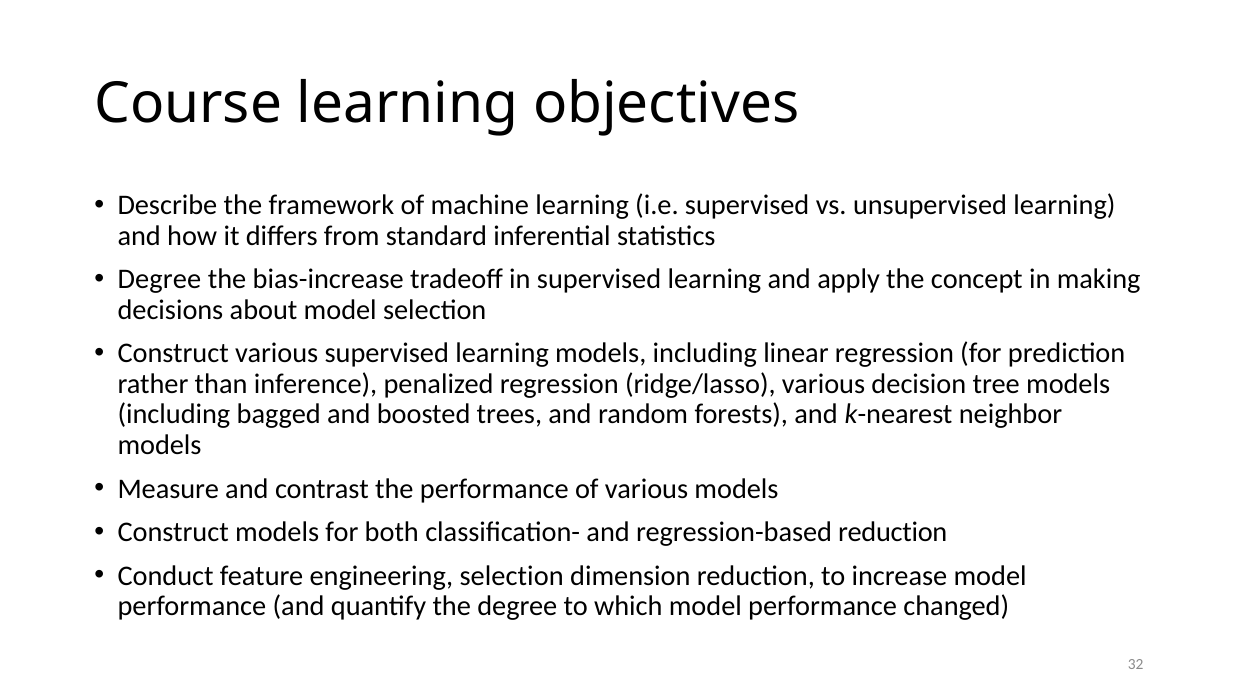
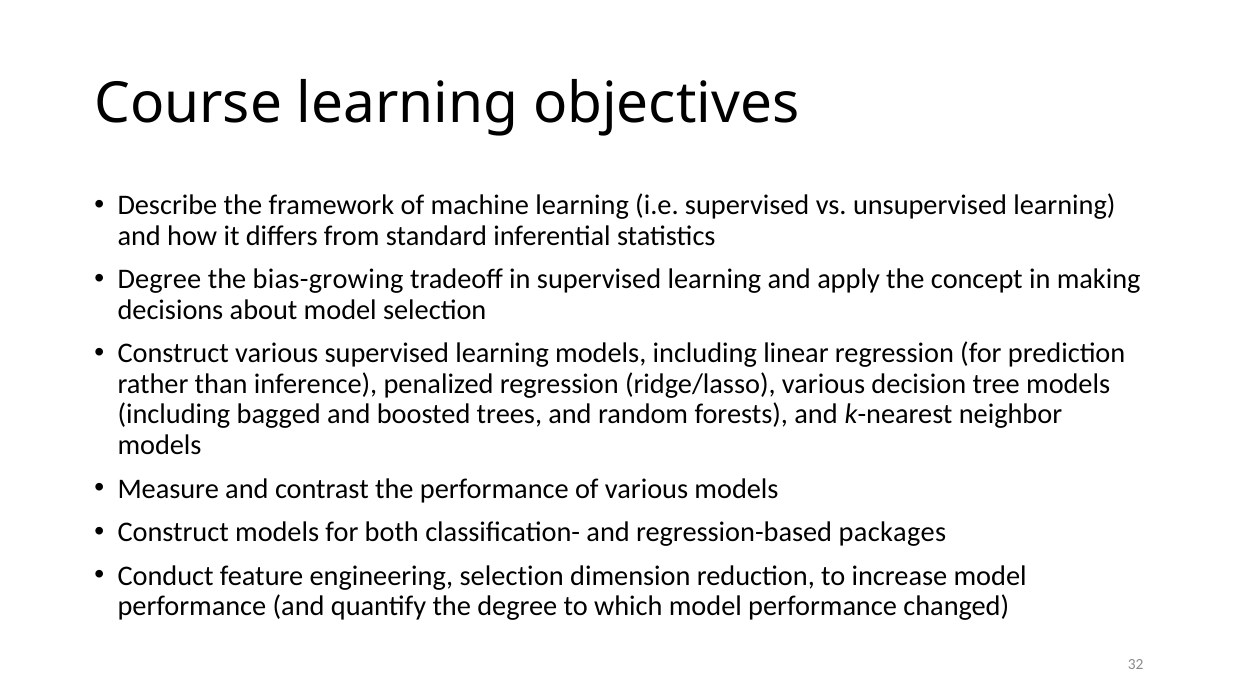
bias-increase: bias-increase -> bias-growing (328, 279)
regression-based reduction: reduction -> packages (892, 532)
